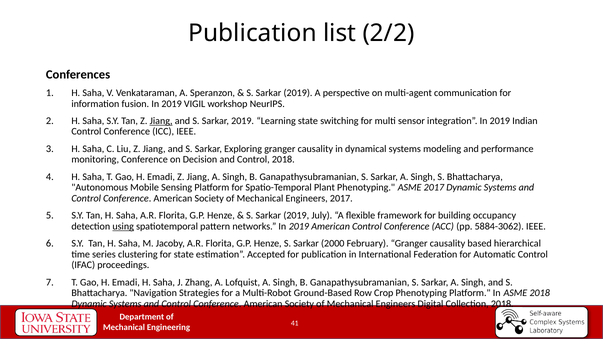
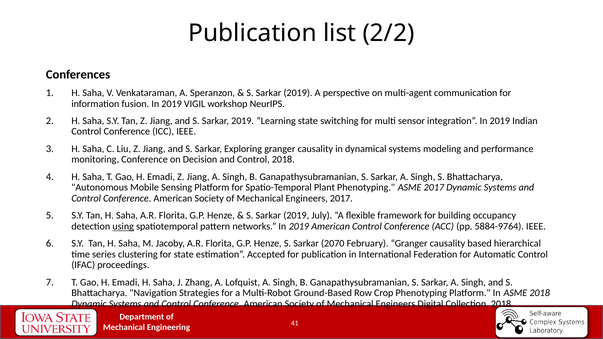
Jiang underline: present -> none (161, 121)
5884-3062: 5884-3062 -> 5884-9764 (499, 227)
2000: 2000 -> 2070 (333, 244)
